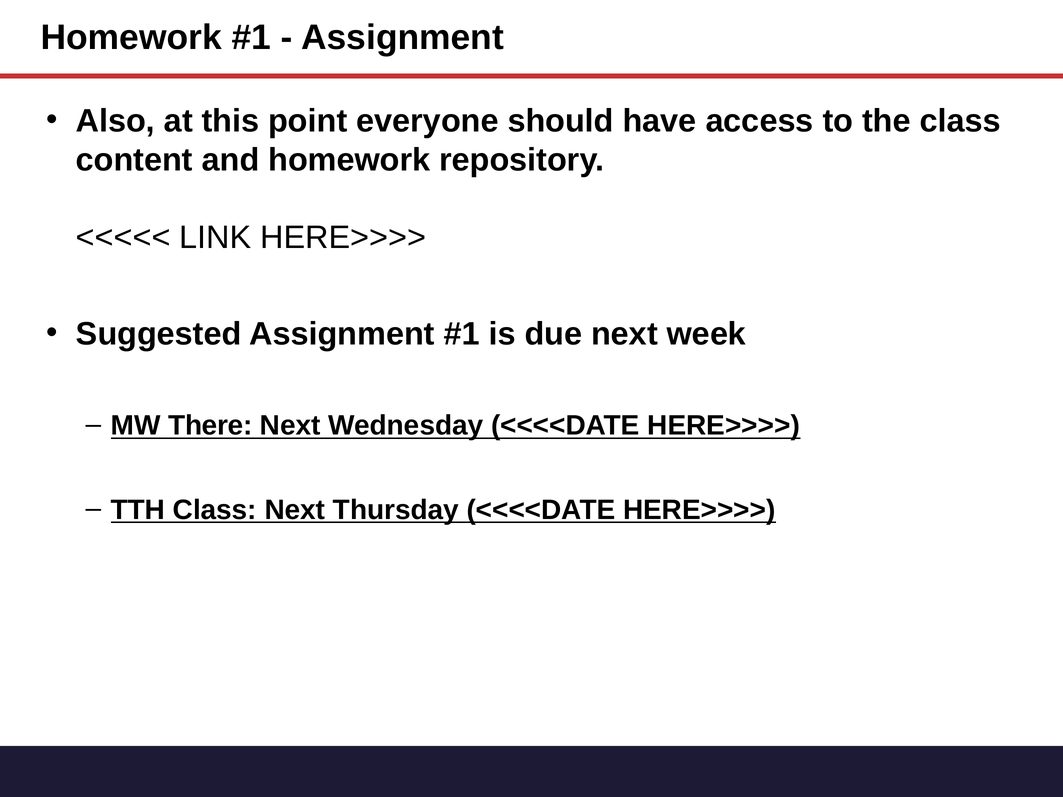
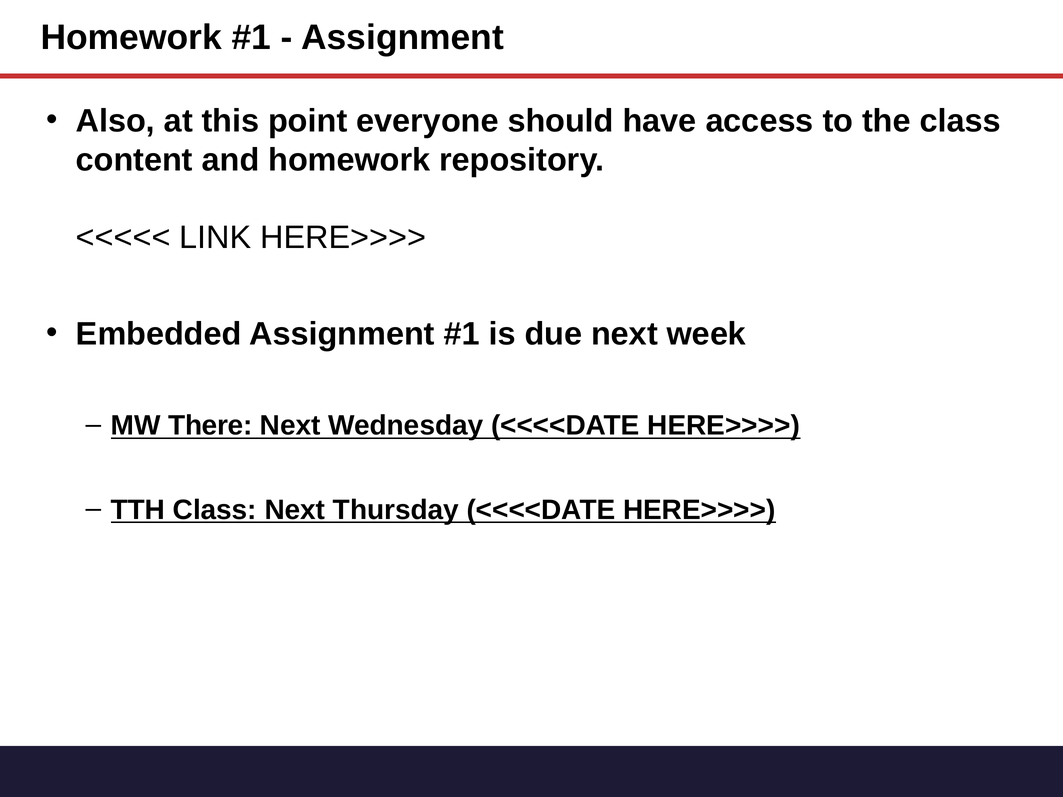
Suggested: Suggested -> Embedded (159, 334)
